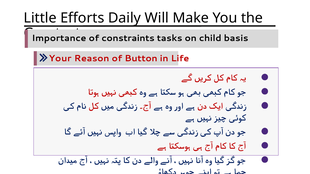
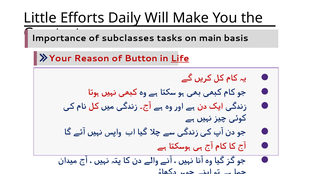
constraints: constraints -> subclasses (128, 38)
child: child -> main (210, 38)
Life underline: none -> present (180, 58)
